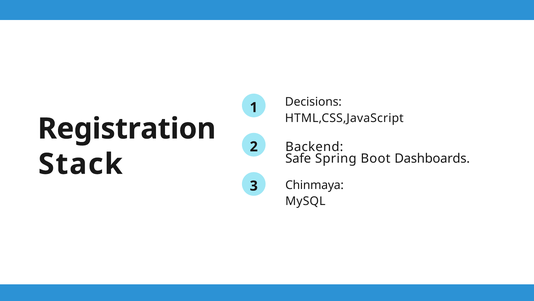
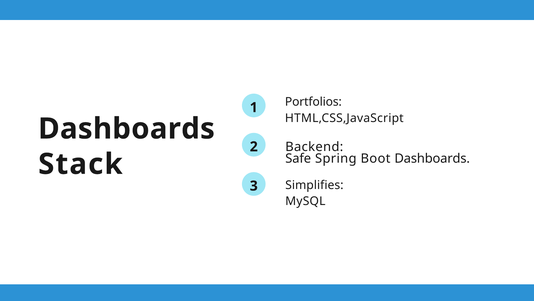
Decisions: Decisions -> Portfolios (313, 102)
Registration: Registration -> Dashboards (126, 129)
Chinmaya: Chinmaya -> Simplifies (314, 185)
